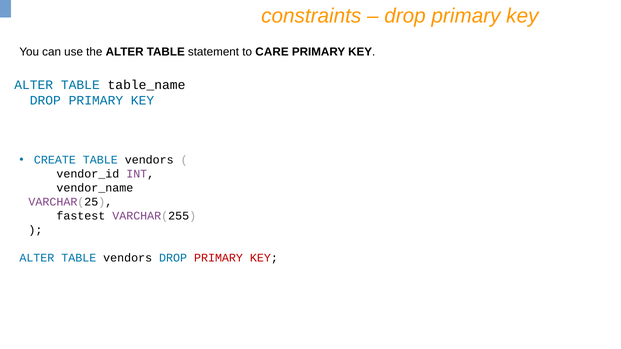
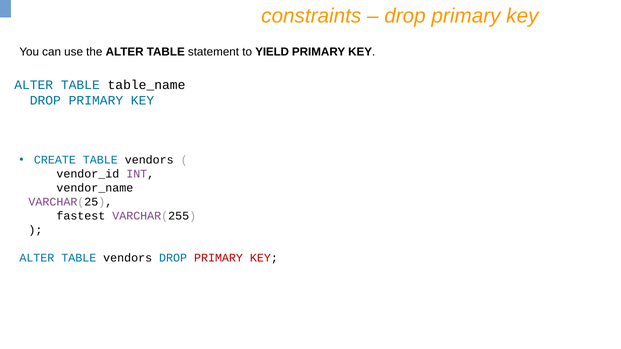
CARE: CARE -> YIELD (272, 52)
